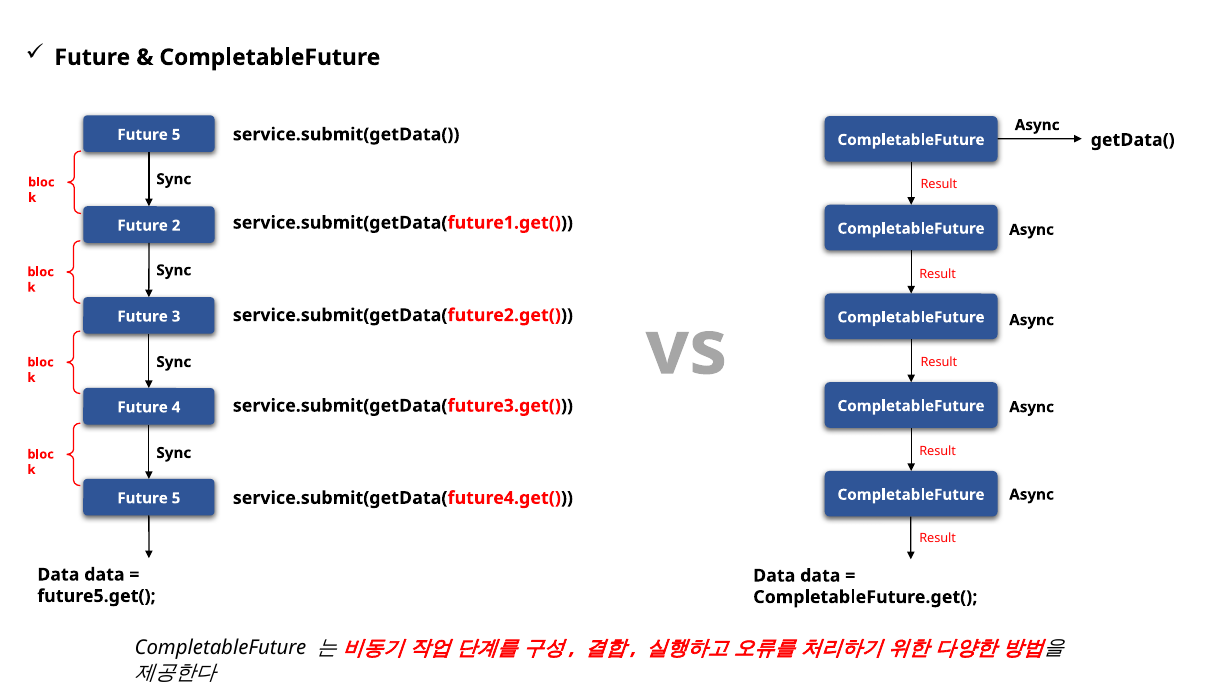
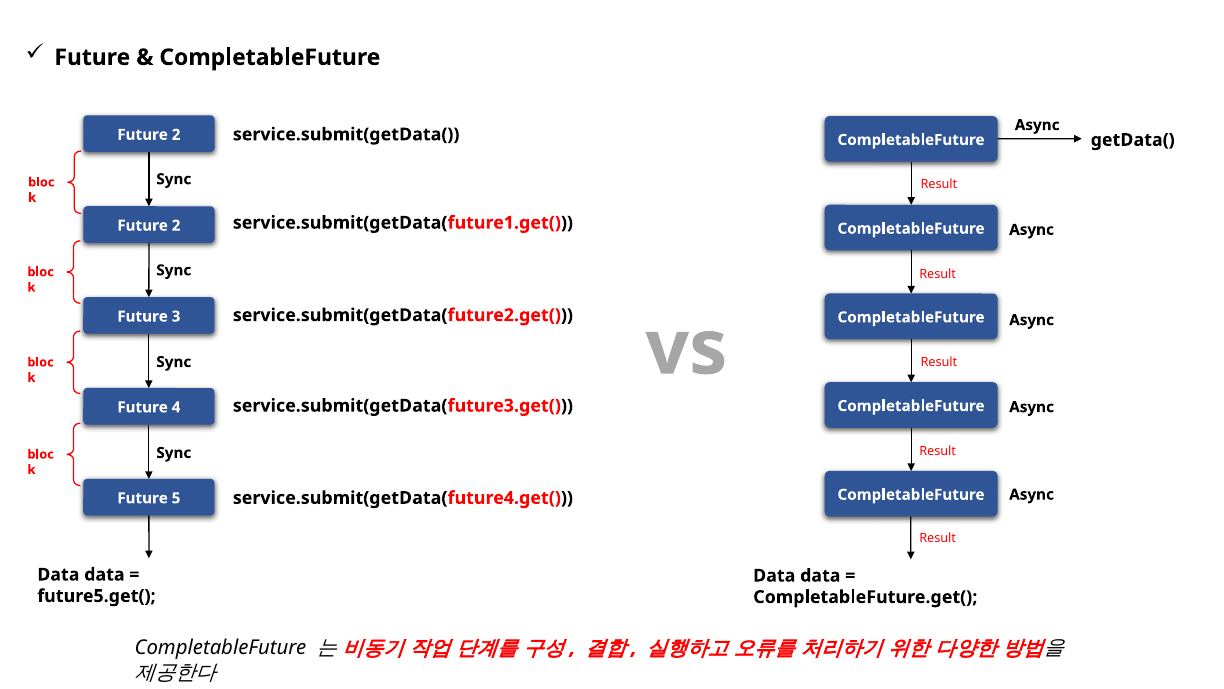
5: 5 -> 2 (176, 135)
